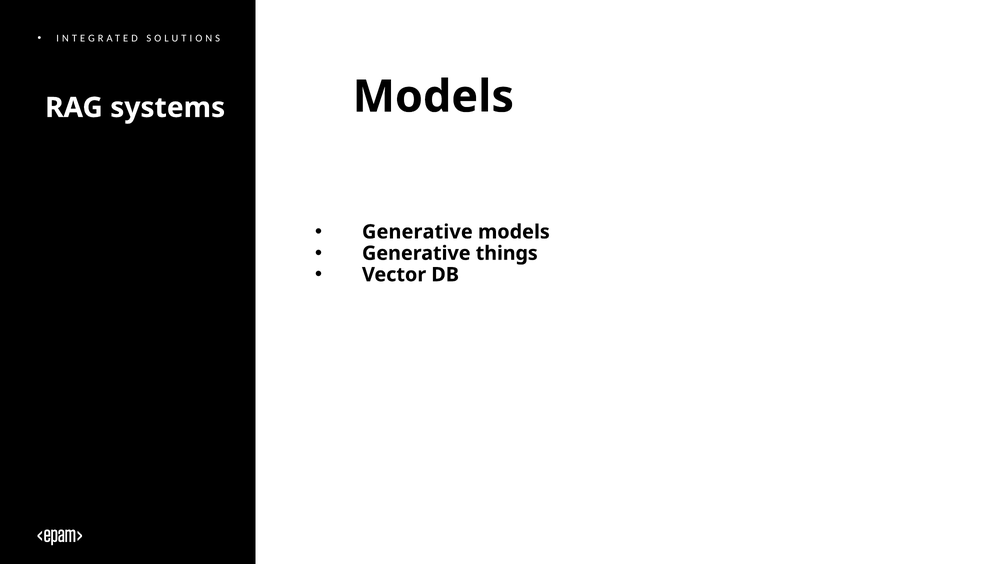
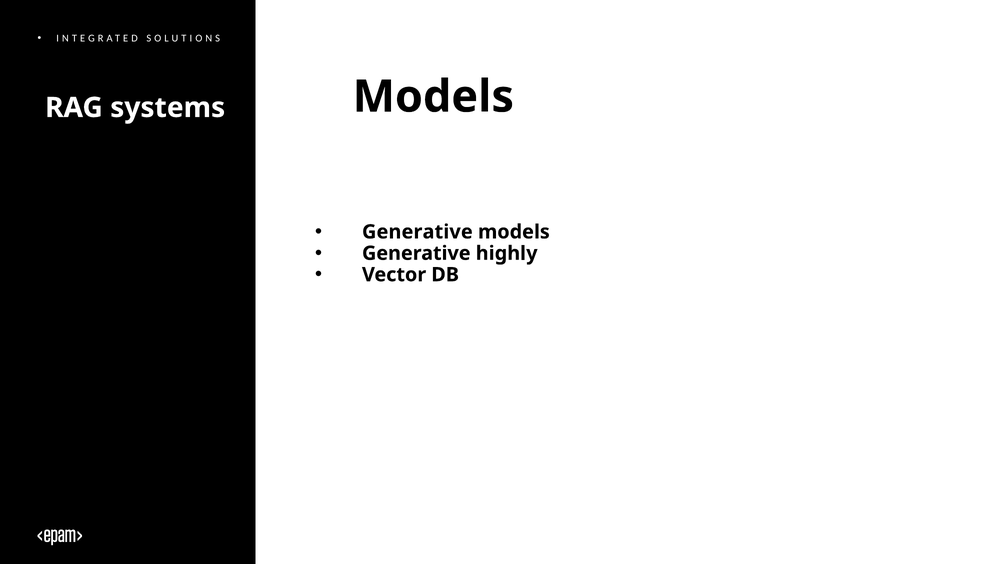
things: things -> highly (507, 253)
